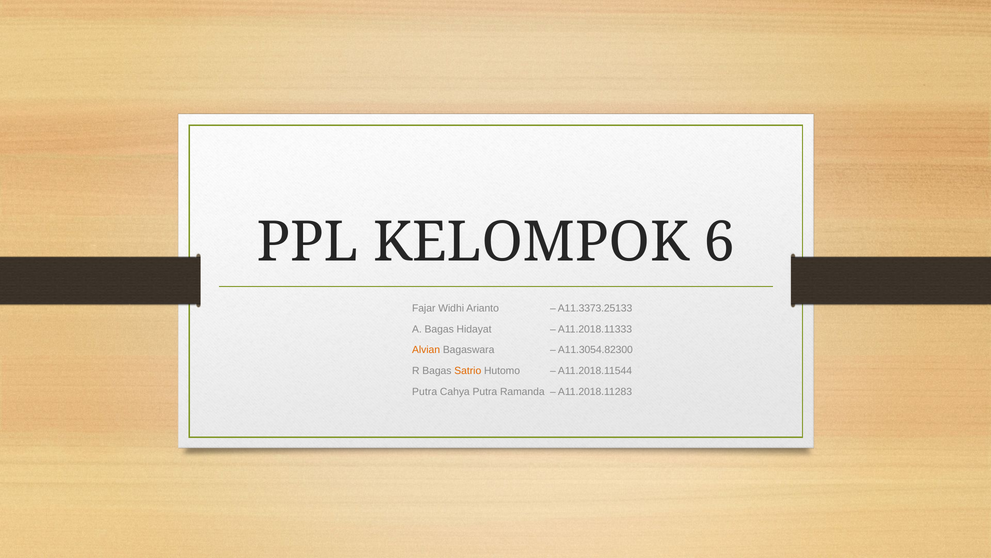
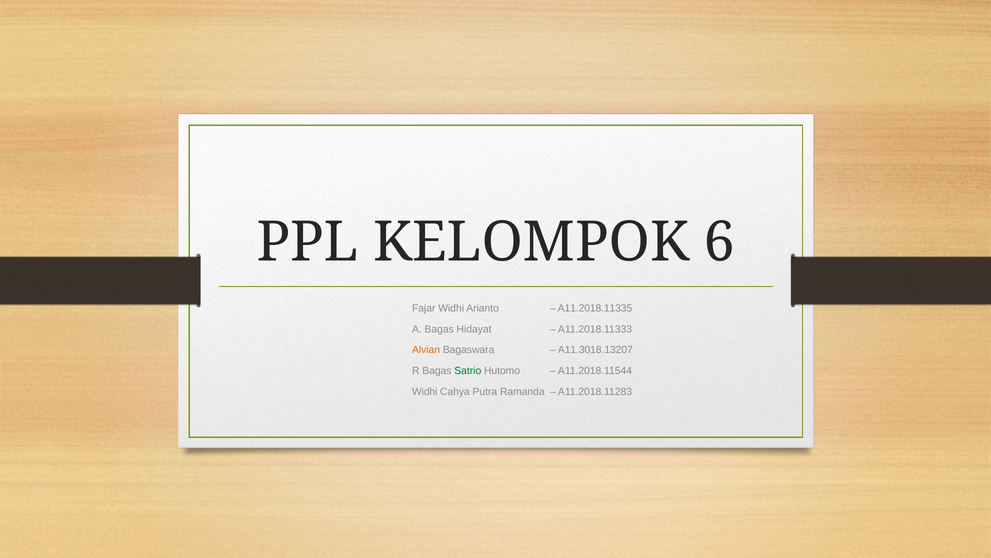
A11.3373.25133: A11.3373.25133 -> A11.2018.11335 (595, 308)
A11.3054.82300: A11.3054.82300 -> A11.3018.13207 (595, 350)
Satrio colour: orange -> green (468, 371)
Putra: Putra -> Widhi (425, 392)
